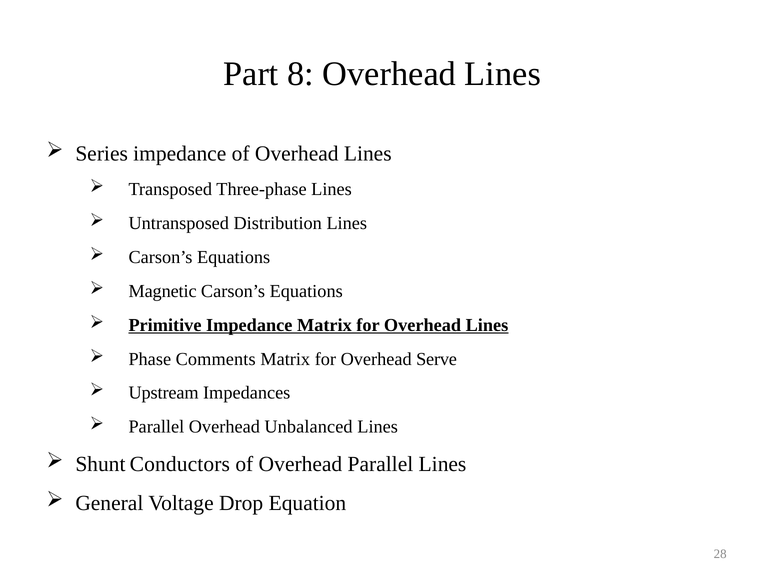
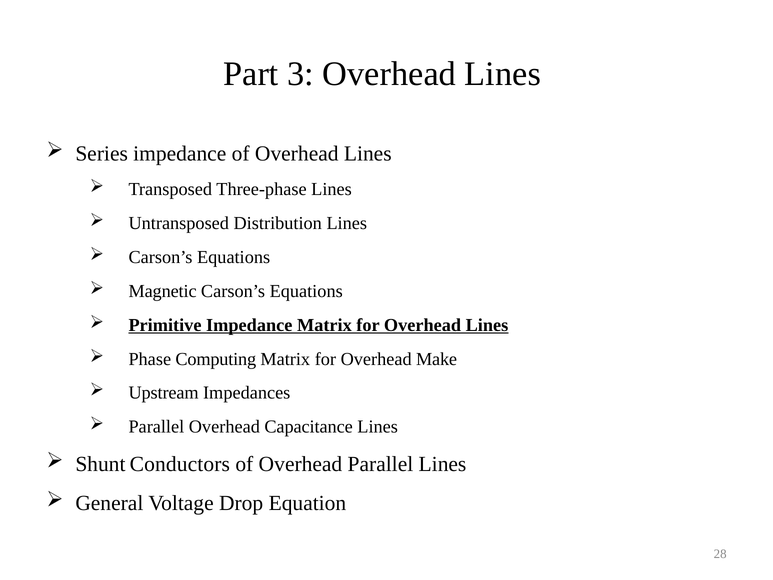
8: 8 -> 3 (300, 74)
Comments: Comments -> Computing (216, 359)
Serve: Serve -> Make (437, 359)
Unbalanced: Unbalanced -> Capacitance (309, 427)
